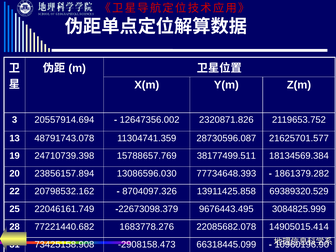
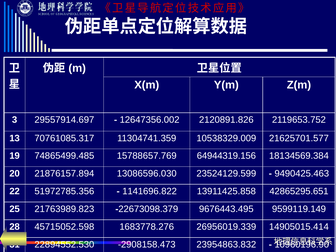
20557914.694: 20557914.694 -> 29557914.697 (64, 120)
2320871.826: 2320871.826 -> 2120891.826 (226, 120)
48791743.078: 48791743.078 -> 70761085.317 (64, 138)
28730596.087: 28730596.087 -> 10538329.009 (226, 138)
24710739.398: 24710739.398 -> 74865499.485 (64, 156)
38177499.511: 38177499.511 -> 64944319.156 (226, 156)
23856157.894: 23856157.894 -> 21876157.894 (64, 174)
77734648.393: 77734648.393 -> 23524129.599 (226, 174)
1861379.282: 1861379.282 -> 9490425.463 (302, 174)
20798532.162: 20798532.162 -> 51972785.356 (64, 191)
8704097.326: 8704097.326 -> 1141696.822 (150, 191)
69389320.529: 69389320.529 -> 42865295.651 (299, 191)
22046161.749: 22046161.749 -> 21763989.823 (64, 209)
3084825.999: 3084825.999 -> 9599119.149 (299, 209)
77221440.682: 77221440.682 -> 45715052.598 (64, 227)
22085682.078: 22085682.078 -> 26956019.339 (226, 227)
73425158.908: 73425158.908 -> 22894552.530 (64, 244)
66318445.099: 66318445.099 -> 23954863.832 (226, 244)
